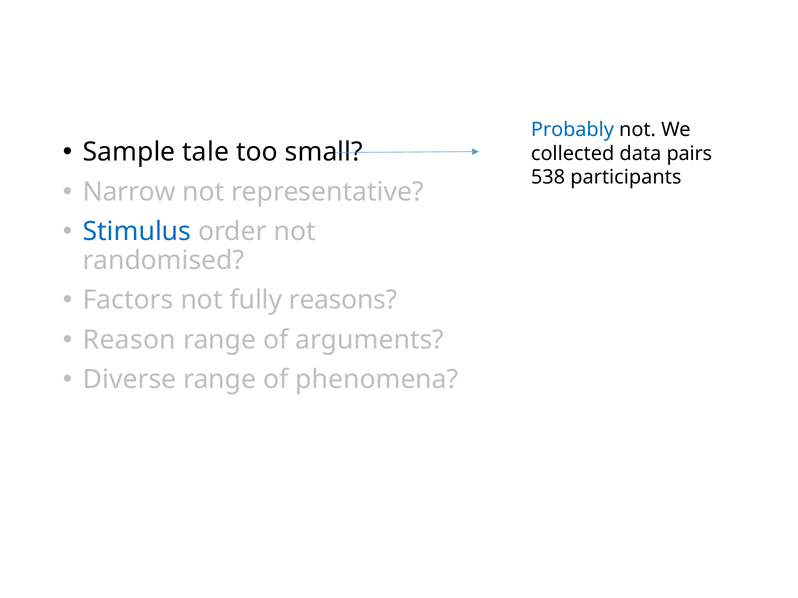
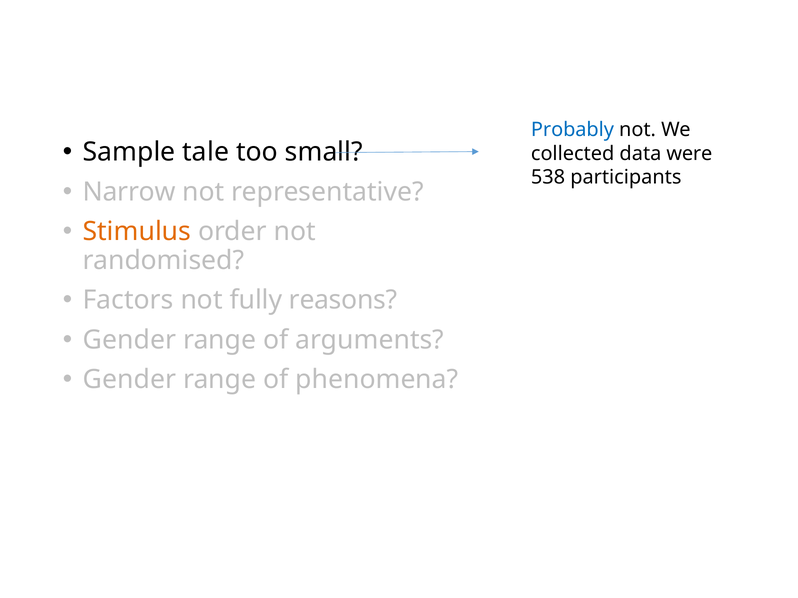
pairs: pairs -> were (689, 154)
Stimulus colour: blue -> orange (137, 232)
Reason: Reason -> Gender (129, 340)
Diverse: Diverse -> Gender (129, 380)
